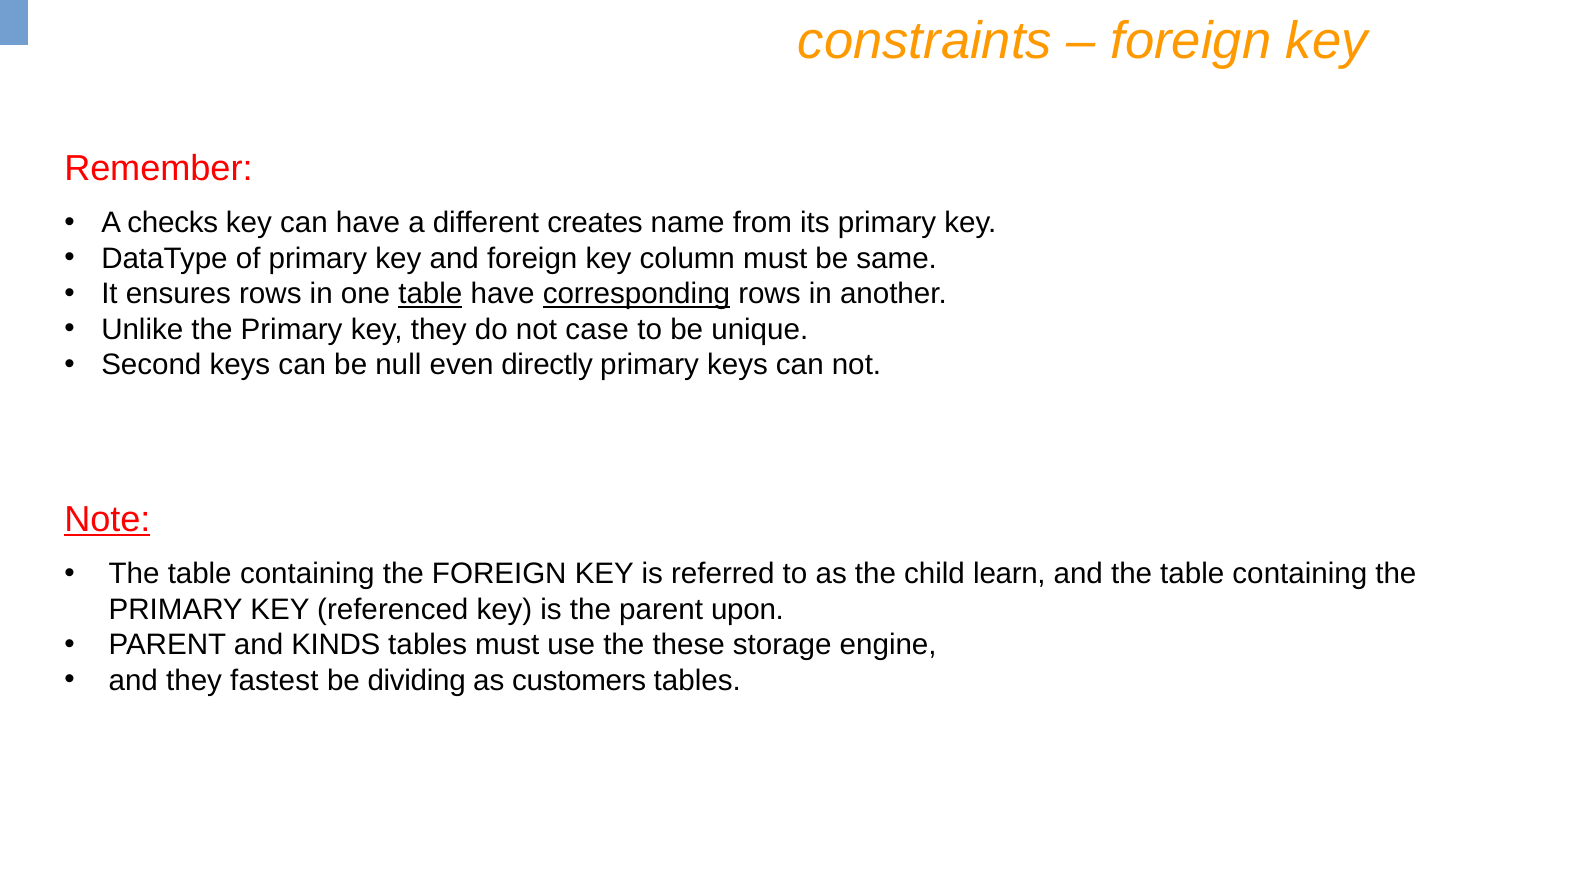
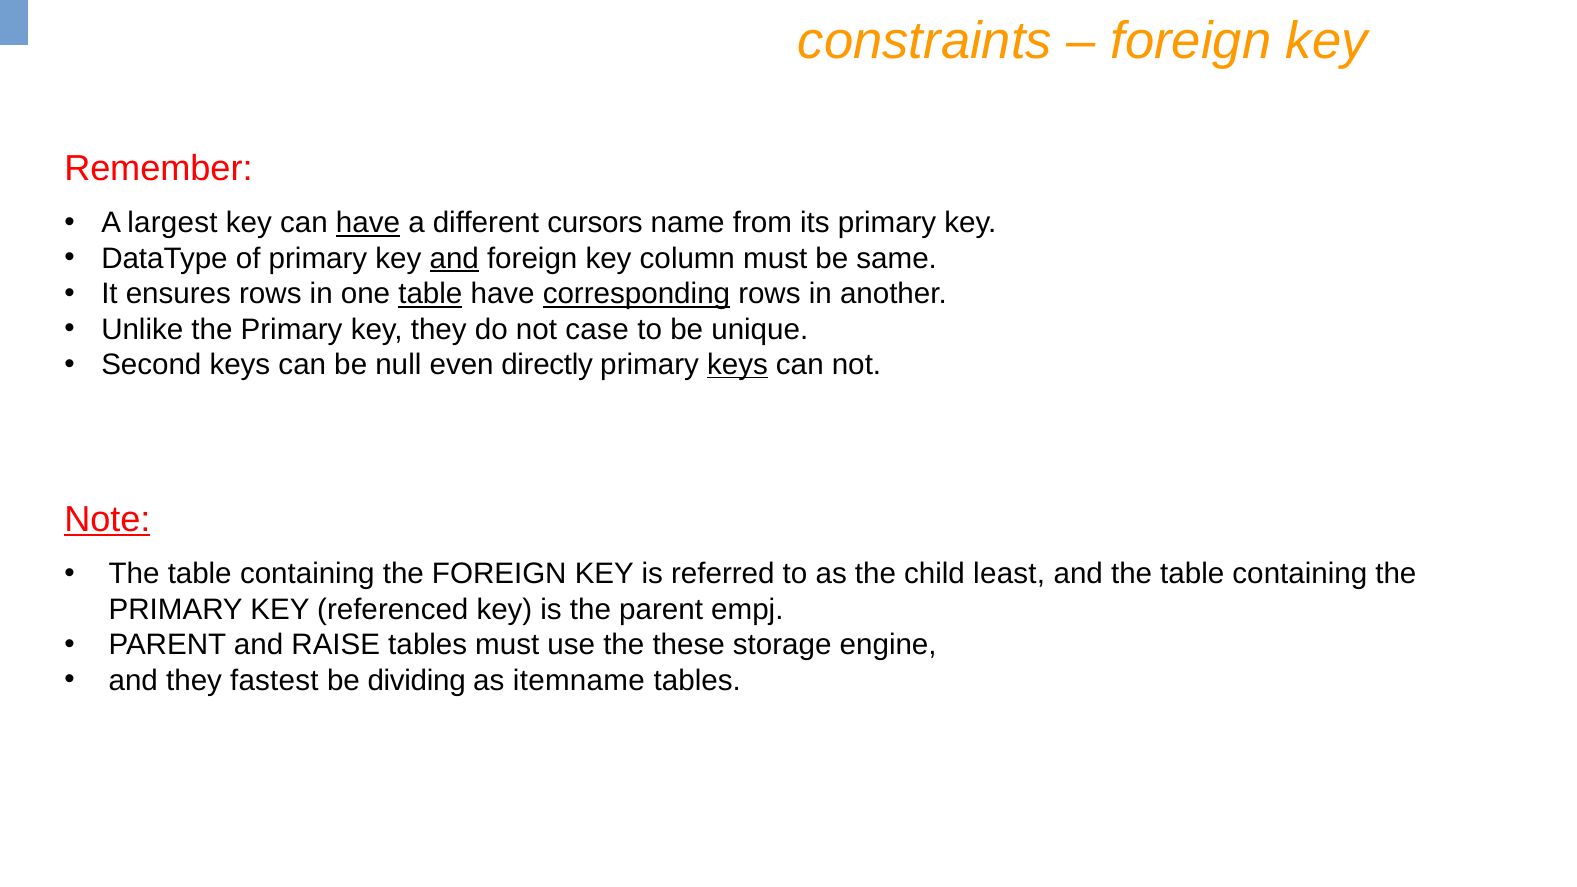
checks: checks -> largest (172, 223)
have underline: none -> present (368, 223)
creates: creates -> cursors (595, 223)
and underline: none -> present (454, 258)
keys underline: none -> present (737, 365)
learn: learn -> least (1009, 574)
upon: upon -> empj (747, 610)
KINDS: KINDS -> RAISE (336, 645)
customers: customers -> itemname (579, 681)
